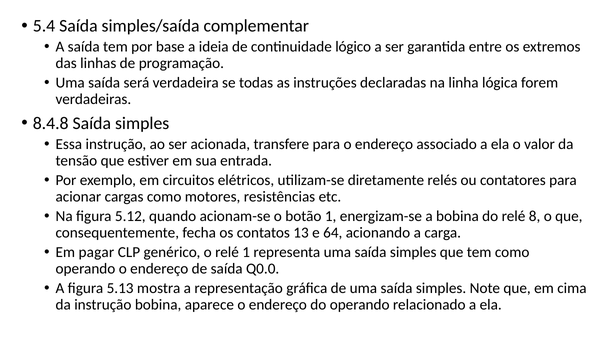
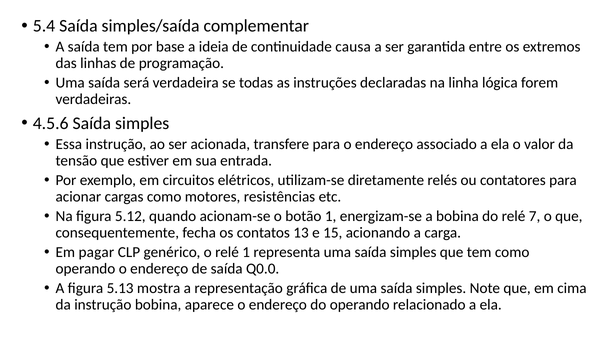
lógico: lógico -> causa (353, 47)
8.4.8: 8.4.8 -> 4.5.6 (51, 123)
8: 8 -> 7 (535, 216)
64: 64 -> 15 (333, 233)
